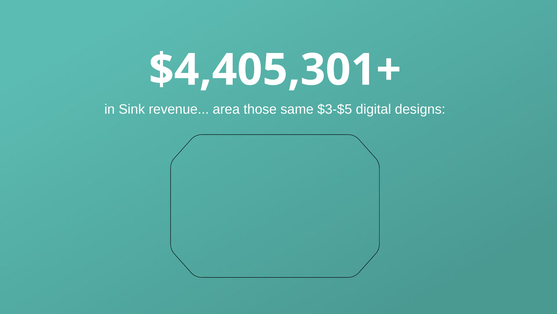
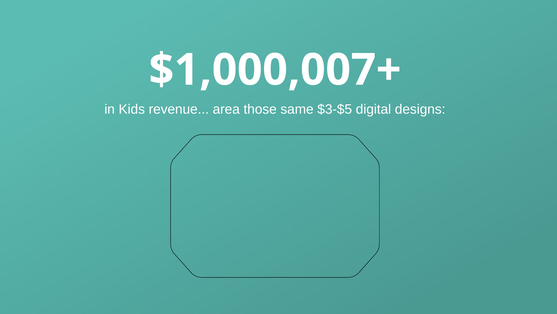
$4,405,301+: $4,405,301+ -> $1,000,007+ (275, 70)
Sink: Sink -> Kids (132, 109)
